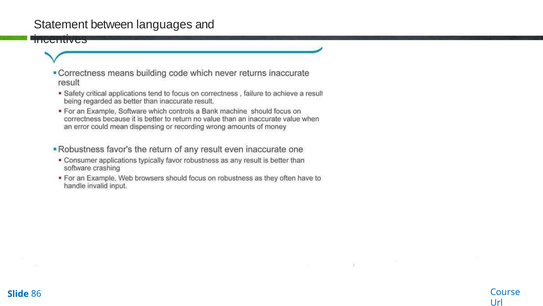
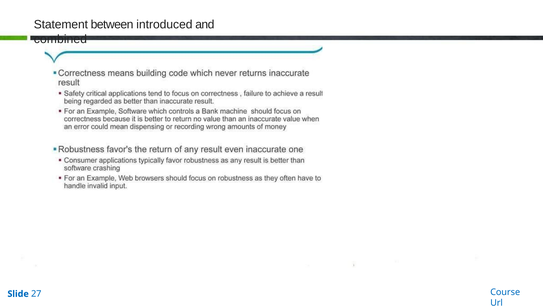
languages: languages -> introduced (164, 25)
incentives: incentives -> combined (60, 39)
86: 86 -> 27 (36, 294)
